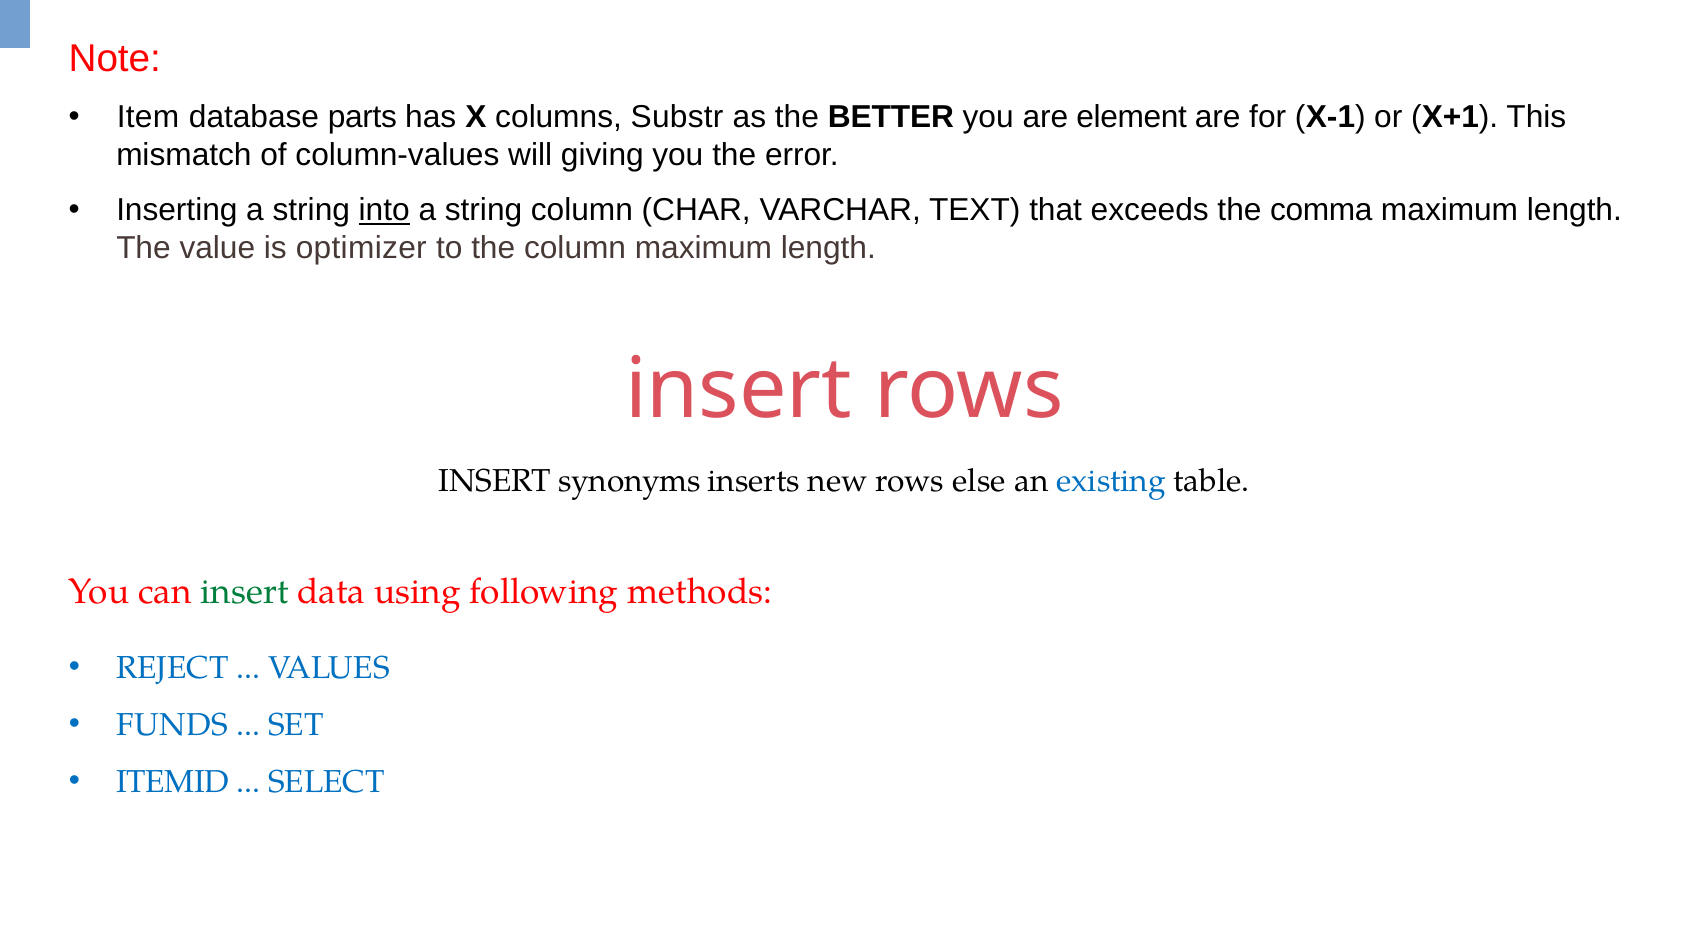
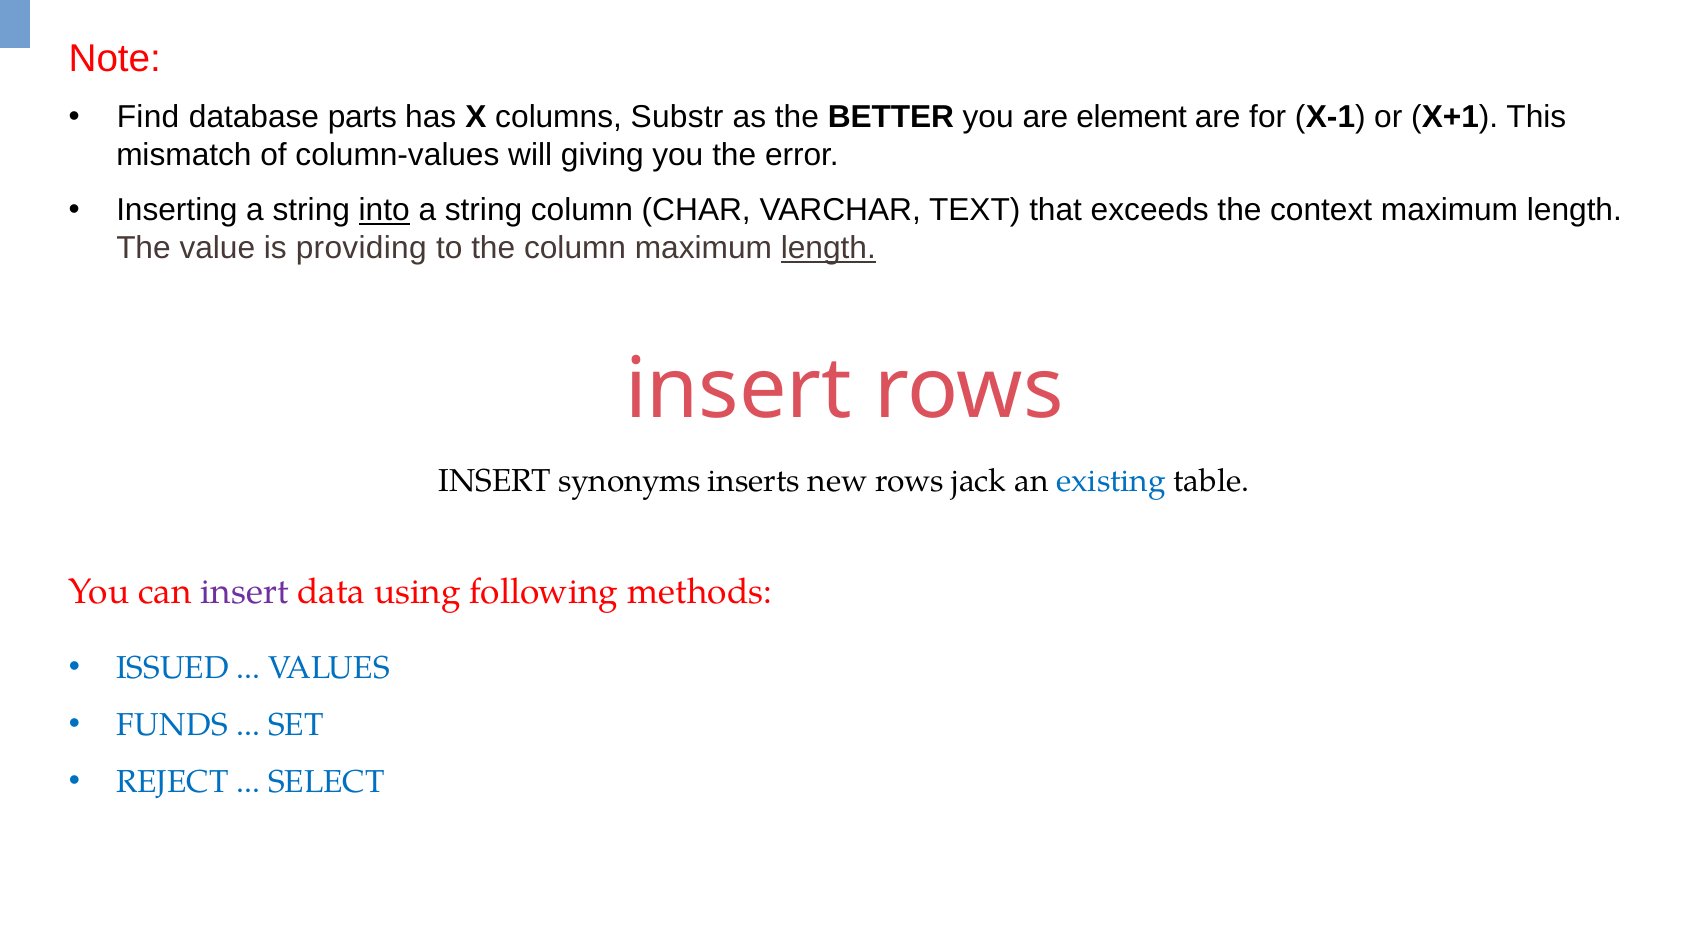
Item: Item -> Find (148, 118)
comma: comma -> context (1321, 210)
optimizer: optimizer -> providing (361, 248)
length underline: none -> present (828, 248)
else: else -> jack (979, 481)
insert colour: green -> purple (245, 592)
REJECT: REJECT -> ISSUED (172, 668)
ITEMID: ITEMID -> REJECT (172, 782)
